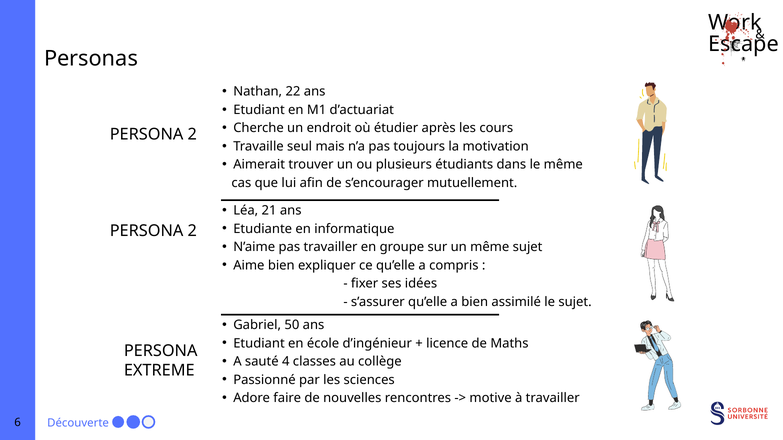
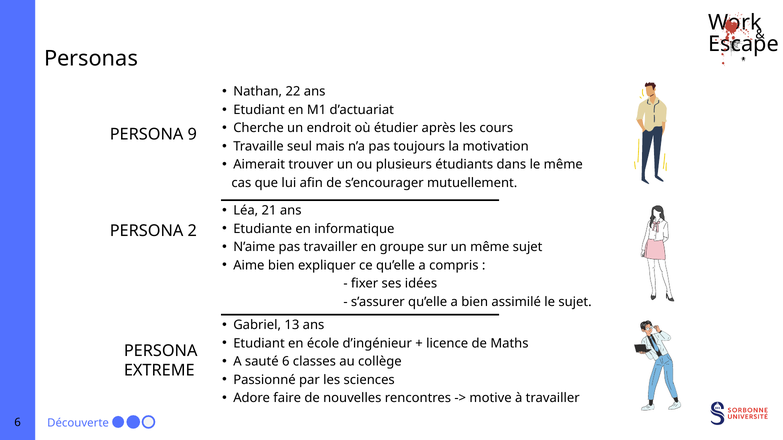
2: 2 -> 9 (192, 134)
50: 50 -> 13 (292, 325)
sauté 4: 4 -> 6 (286, 362)
